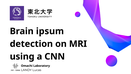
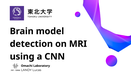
ipsum: ipsum -> model (50, 31)
